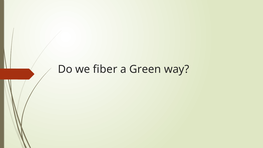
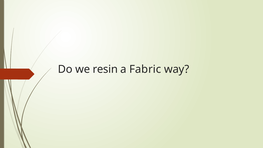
fiber: fiber -> resin (105, 69)
Green: Green -> Fabric (145, 69)
